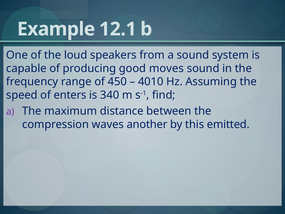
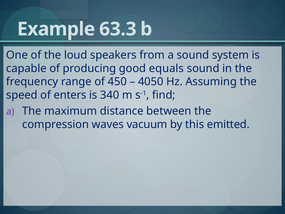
12.1: 12.1 -> 63.3 (118, 29)
moves: moves -> equals (166, 68)
4010: 4010 -> 4050 (151, 82)
another: another -> vacuum (147, 124)
